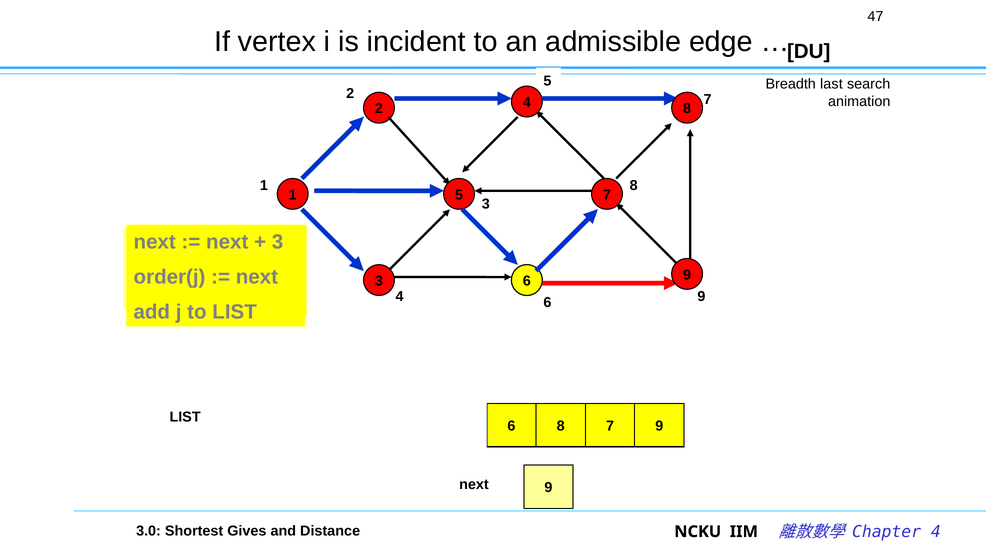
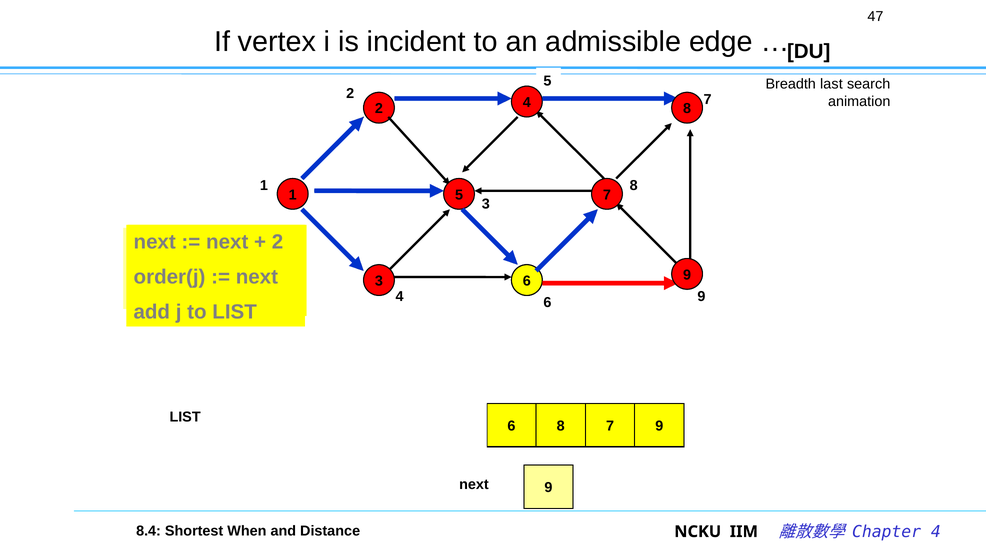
3: 3 -> 2 (278, 242)
3.0: 3.0 -> 8.4 (149, 532)
Gives: Gives -> When (247, 532)
